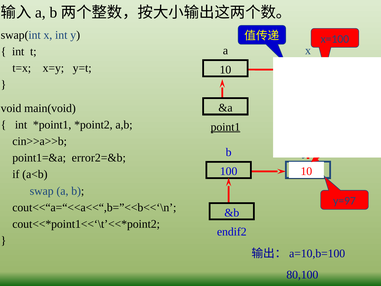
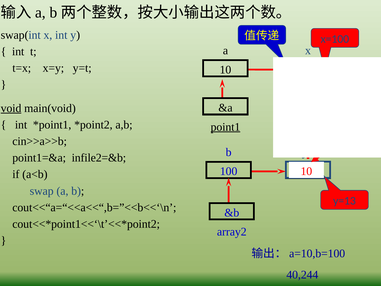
void underline: none -> present (11, 108)
error2=&b: error2=&b -> infile2=&b (99, 158)
y=97: y=97 -> y=13 (344, 201)
endif2: endif2 -> array2 (232, 232)
80,100: 80,100 -> 40,244 (302, 275)
